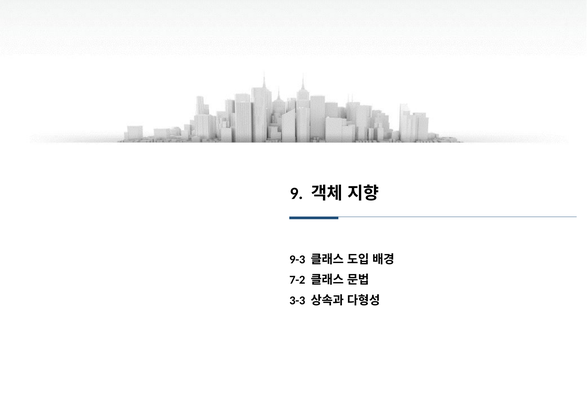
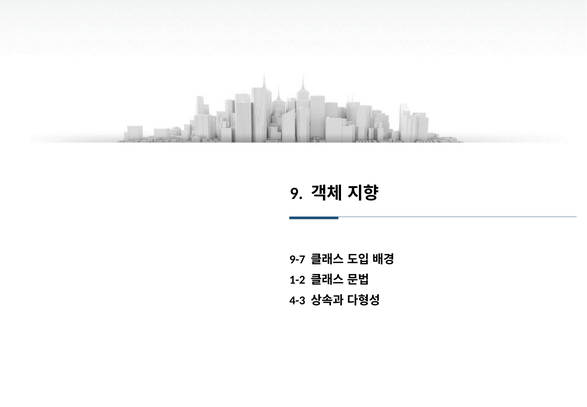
9-3: 9-3 -> 9-7 (297, 259)
7-2: 7-2 -> 1-2 (297, 280)
3-3: 3-3 -> 4-3 (297, 300)
